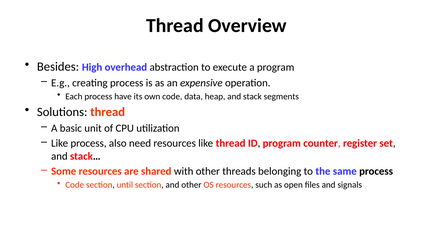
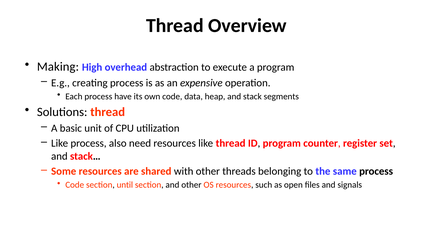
Besides: Besides -> Making (58, 67)
